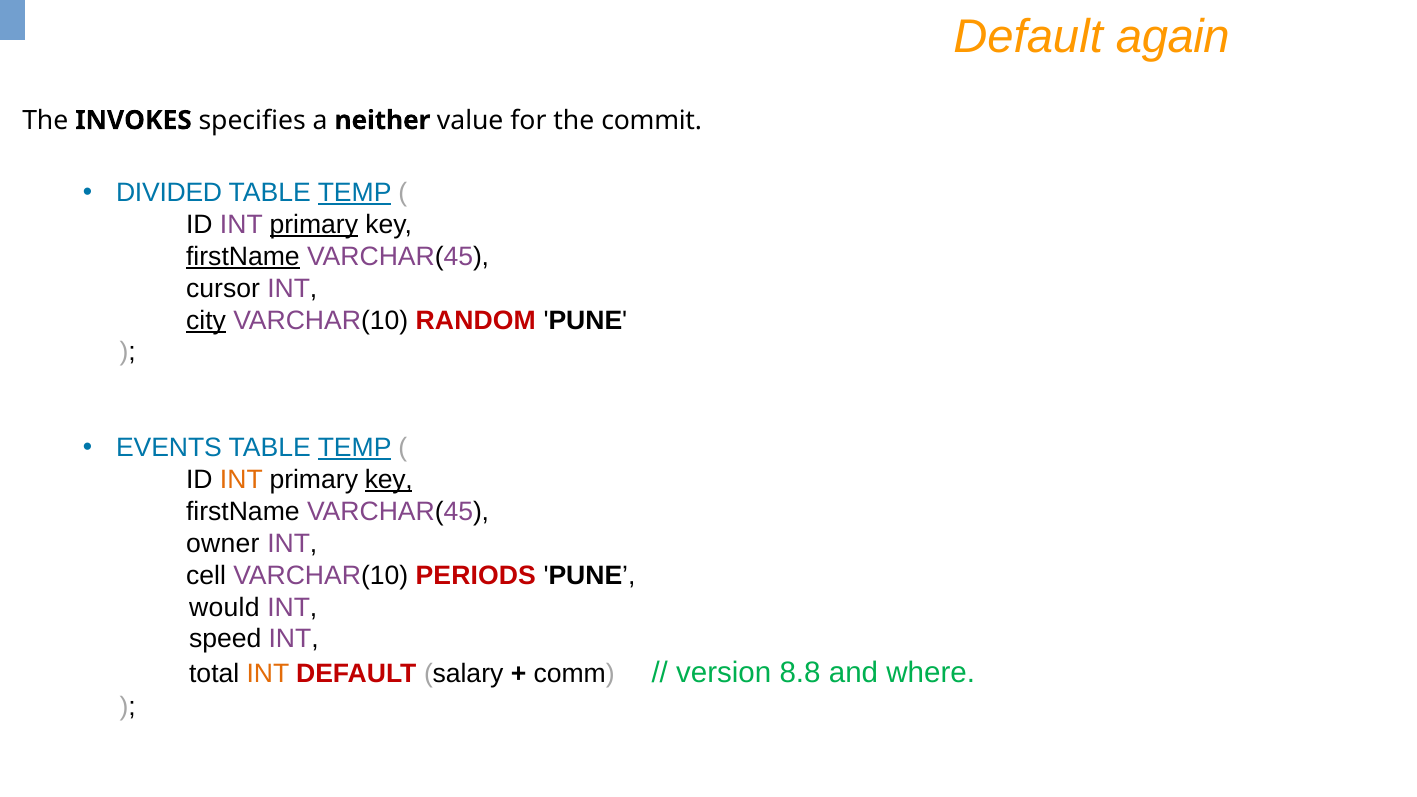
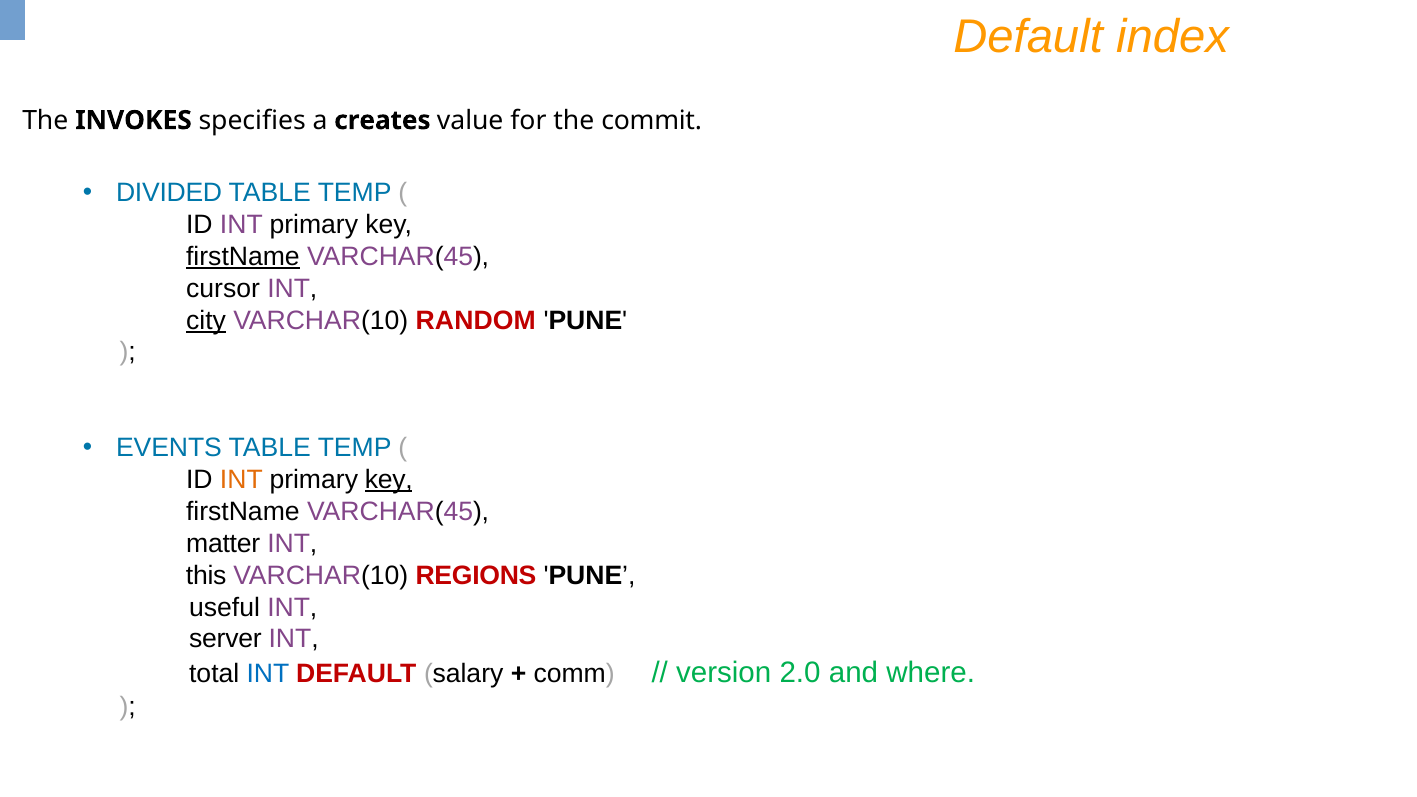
again: again -> index (1173, 37)
neither: neither -> creates (382, 120)
TEMP underline: present -> none (355, 193)
primary underline: present -> none (314, 225)
TEMP underline: present -> none (355, 448)
owner: owner -> matter (223, 544)
cell: cell -> this (206, 575)
PERIODS: PERIODS -> REGIONS (476, 575)
would: would -> useful (225, 607)
speed: speed -> server (225, 639)
INT colour: orange -> blue (268, 674)
8.8: 8.8 -> 2.0 (800, 673)
